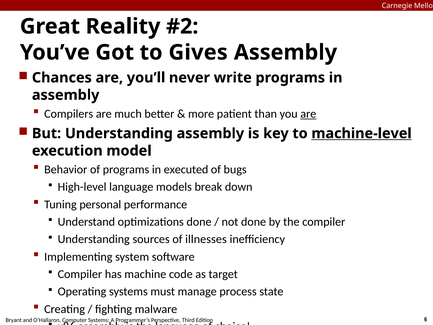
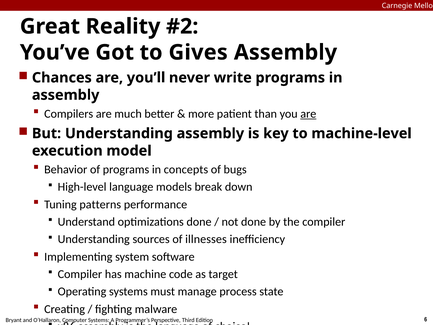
machine-level underline: present -> none (362, 133)
executed: executed -> concepts (186, 169)
personal: personal -> patterns (100, 204)
